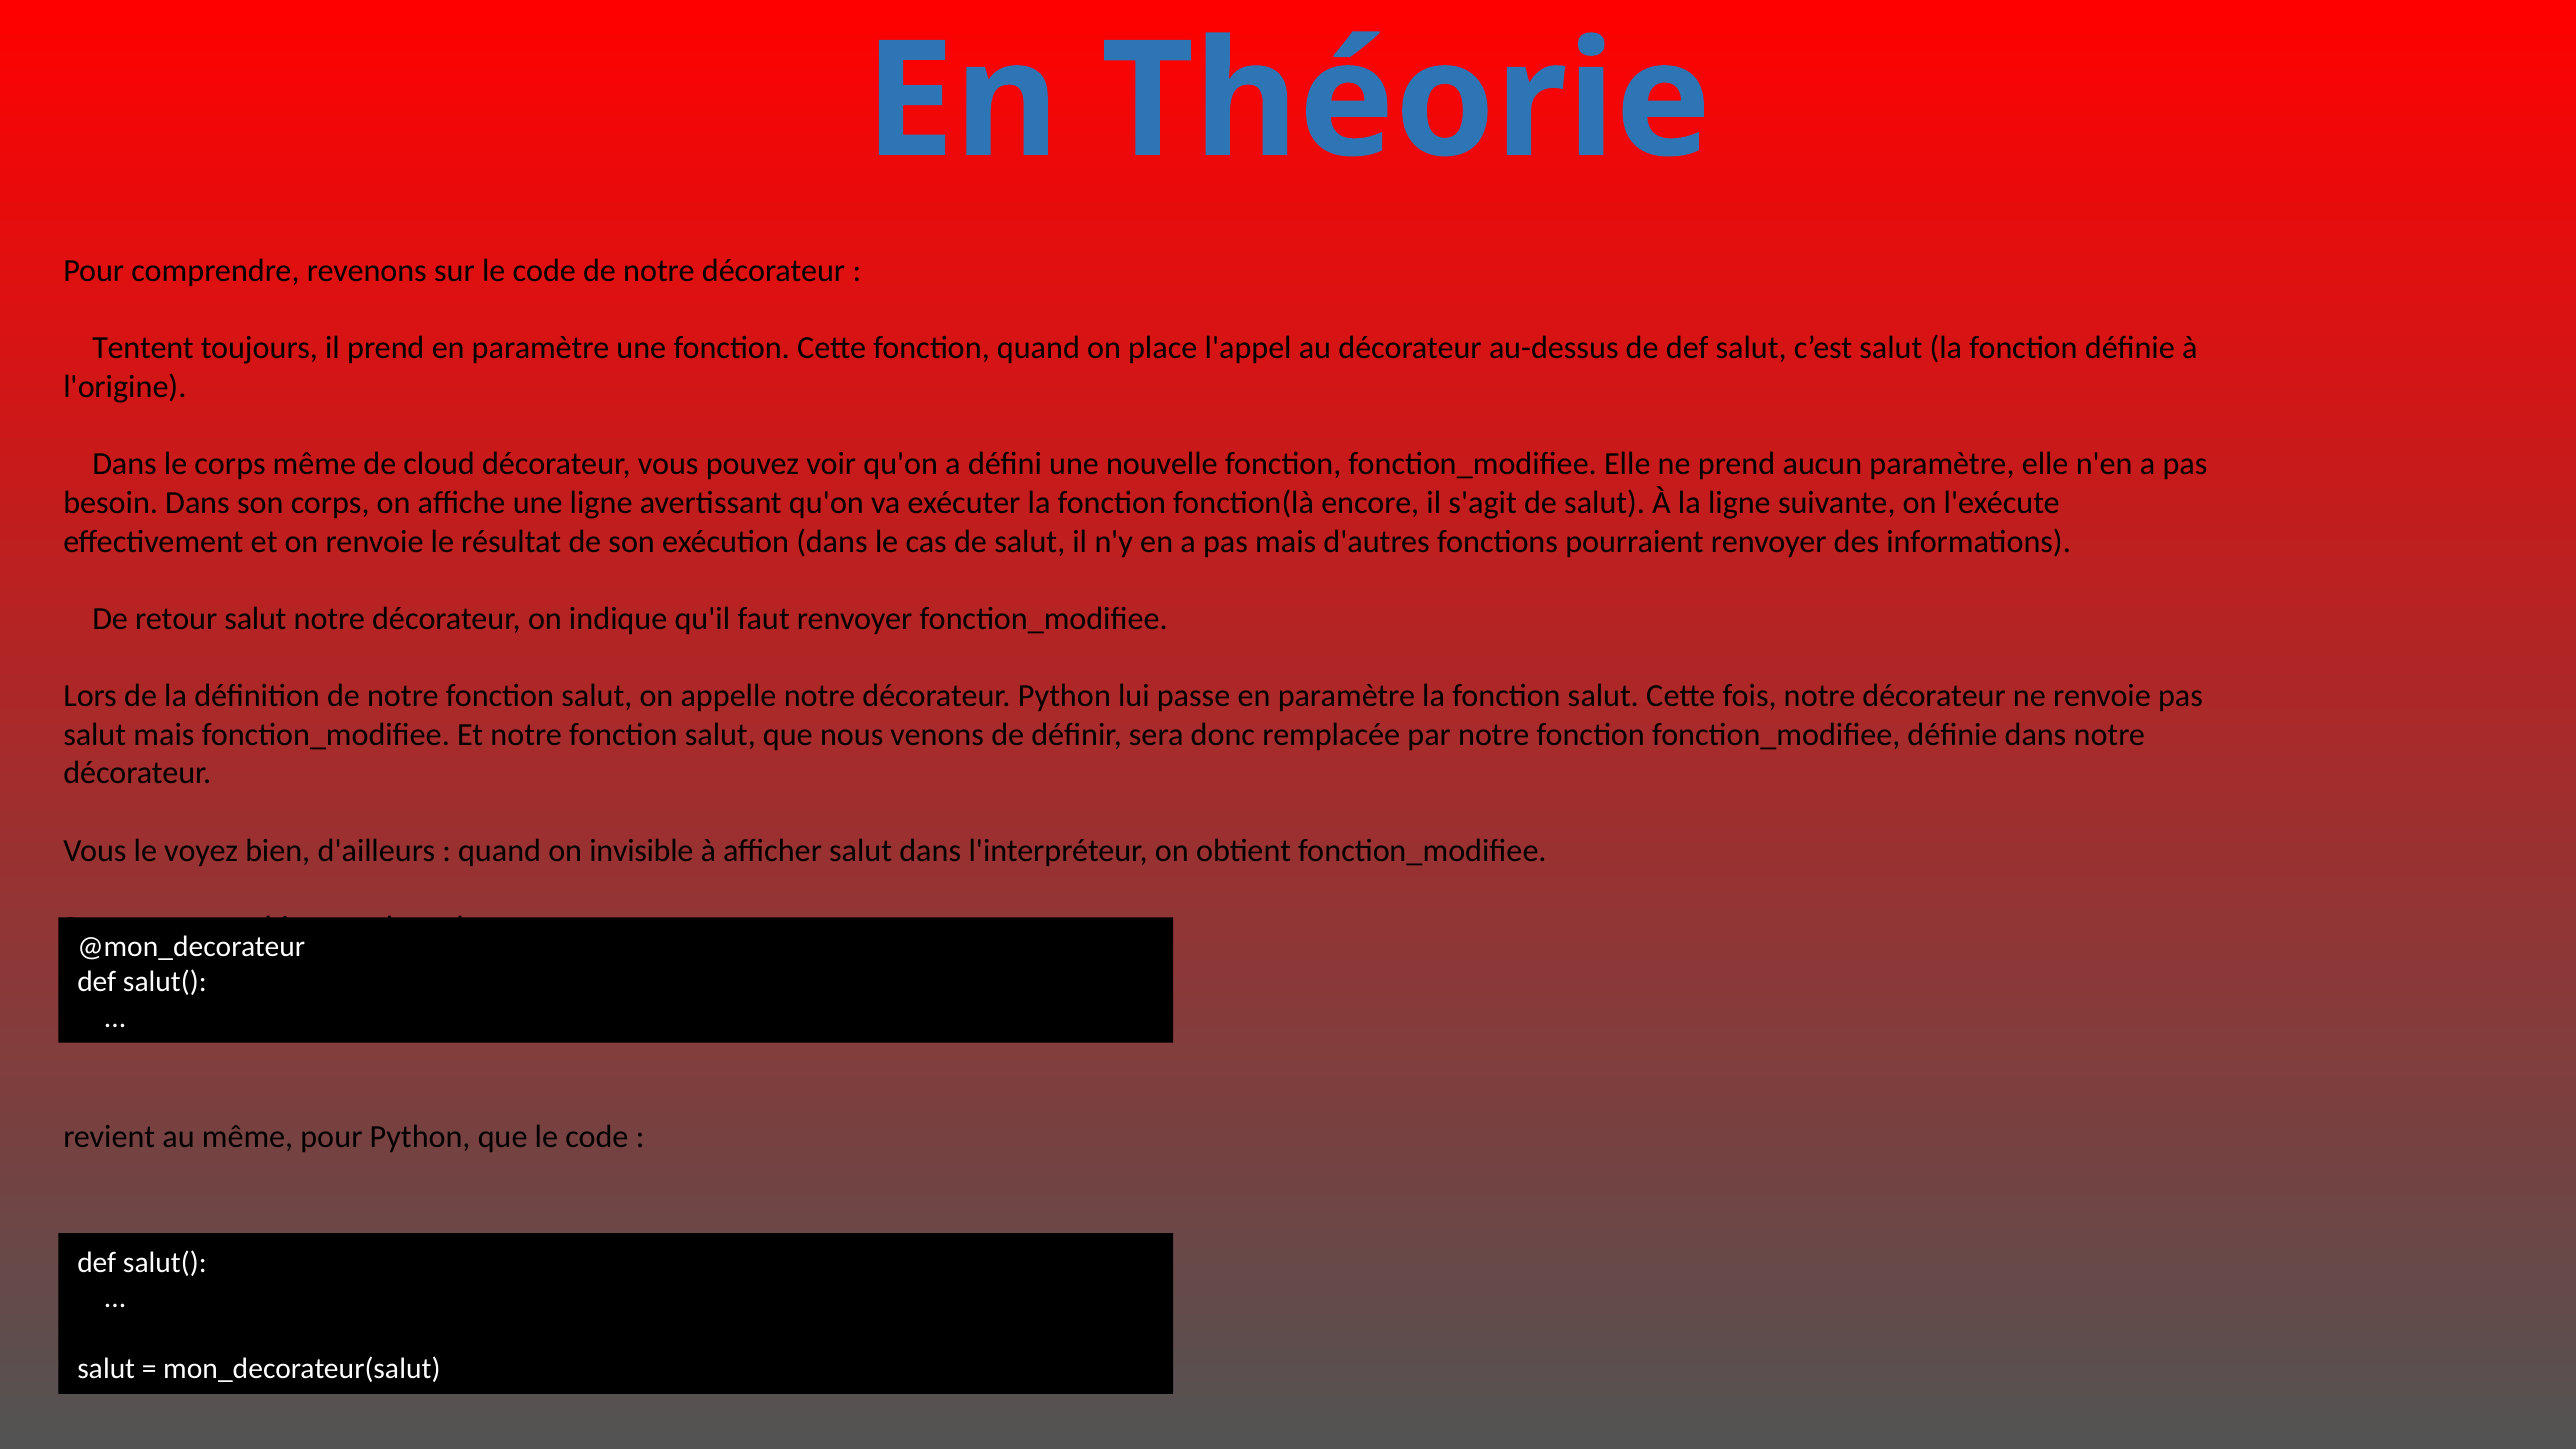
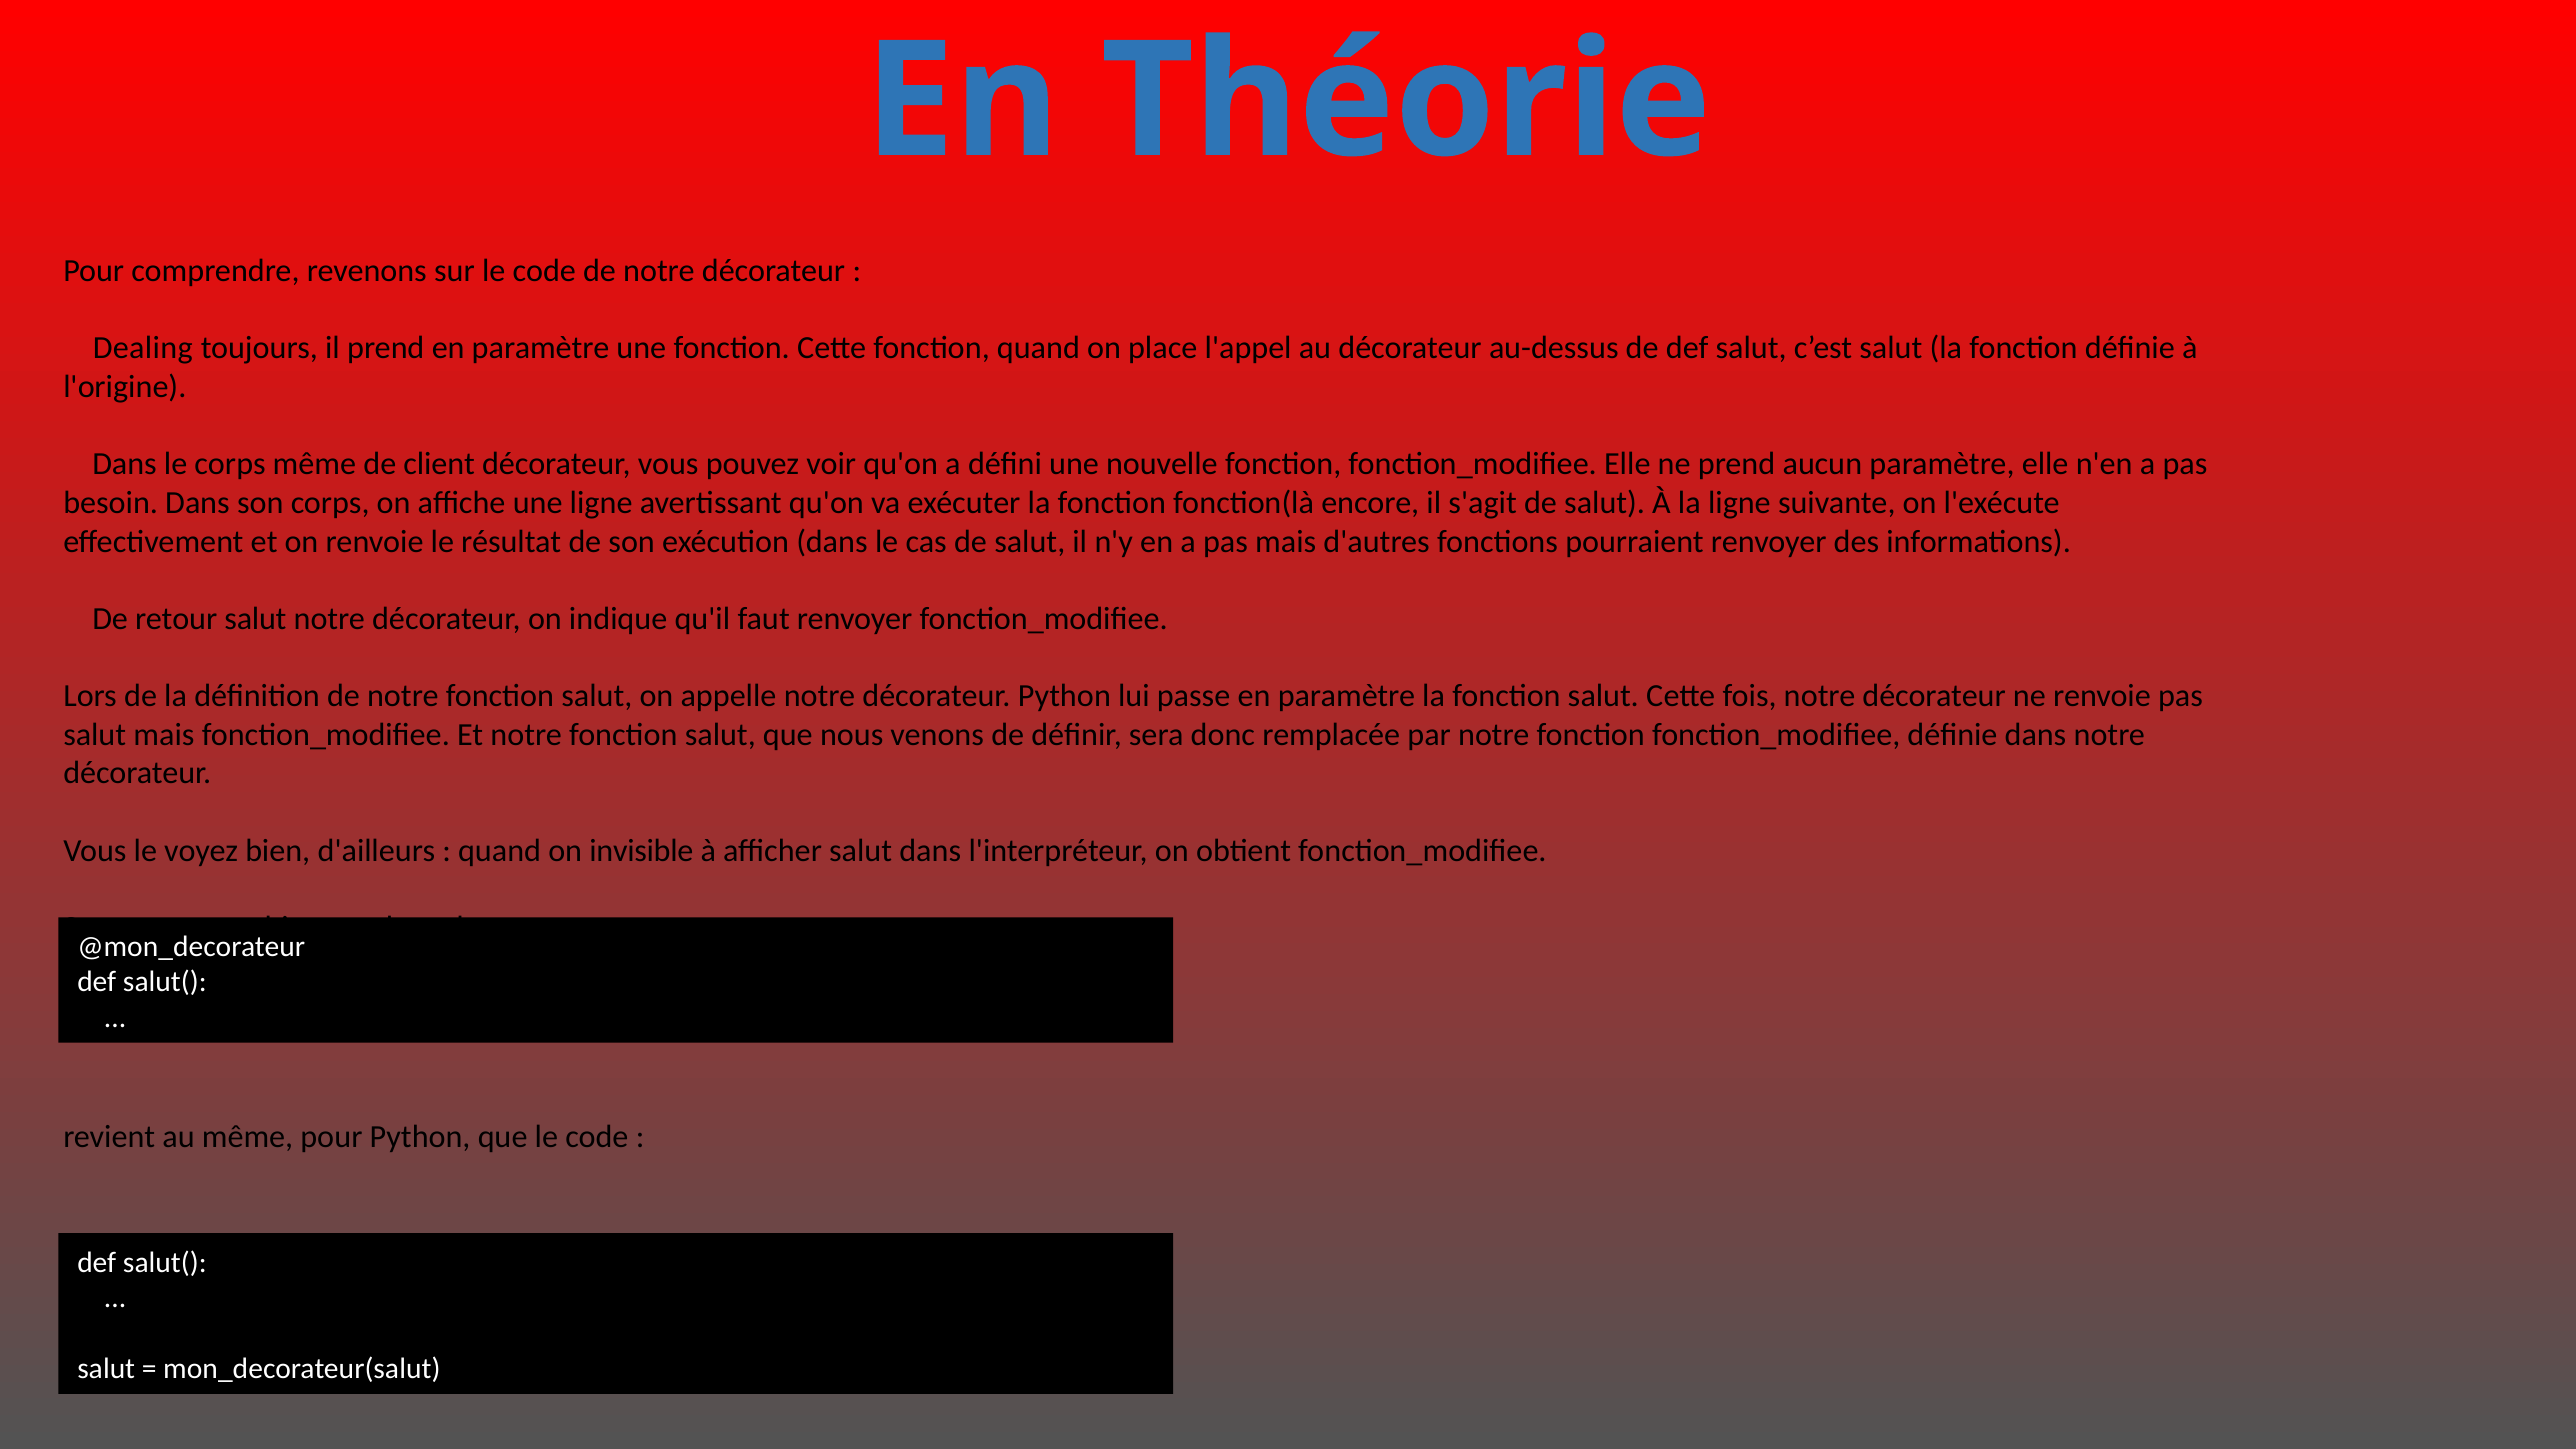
Tentent: Tentent -> Dealing (143, 348)
cloud: cloud -> client (439, 464)
